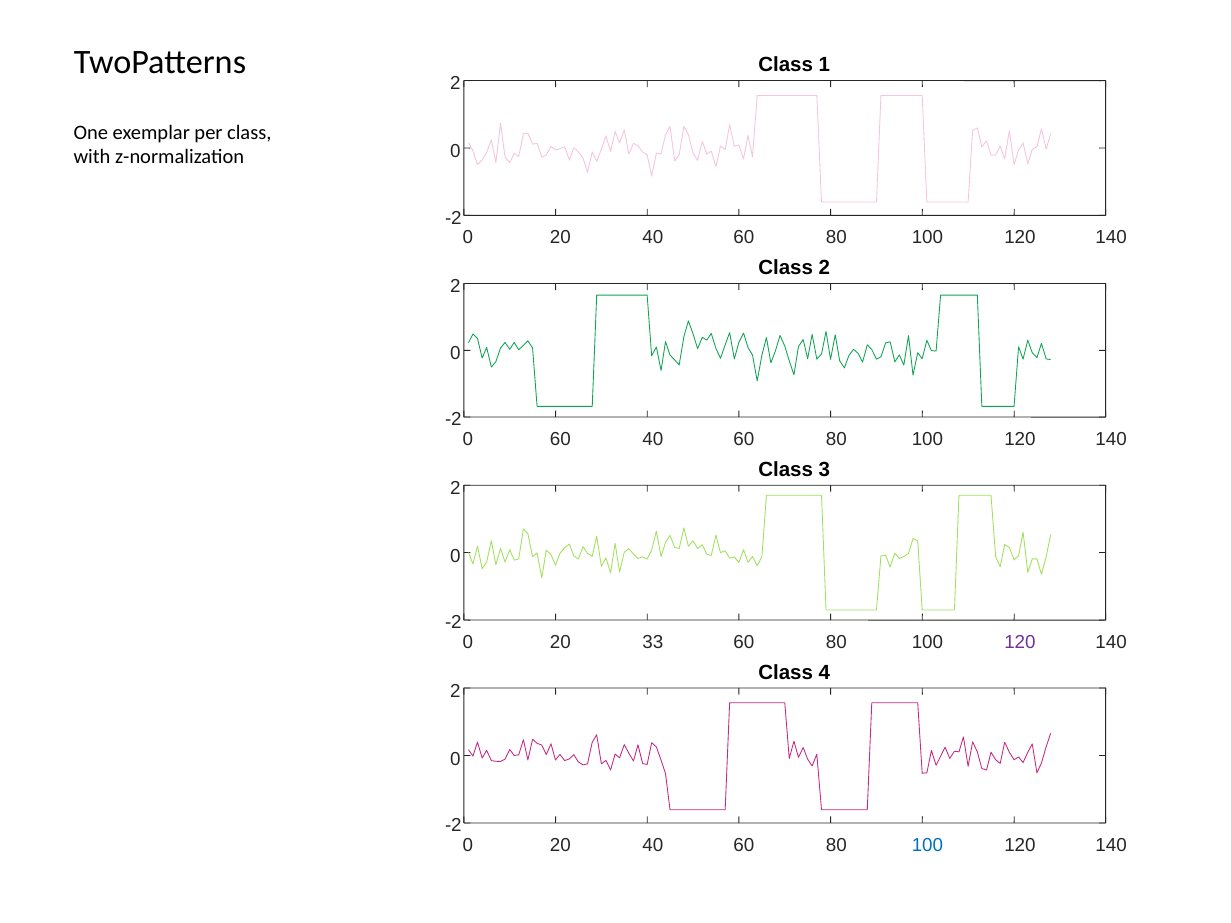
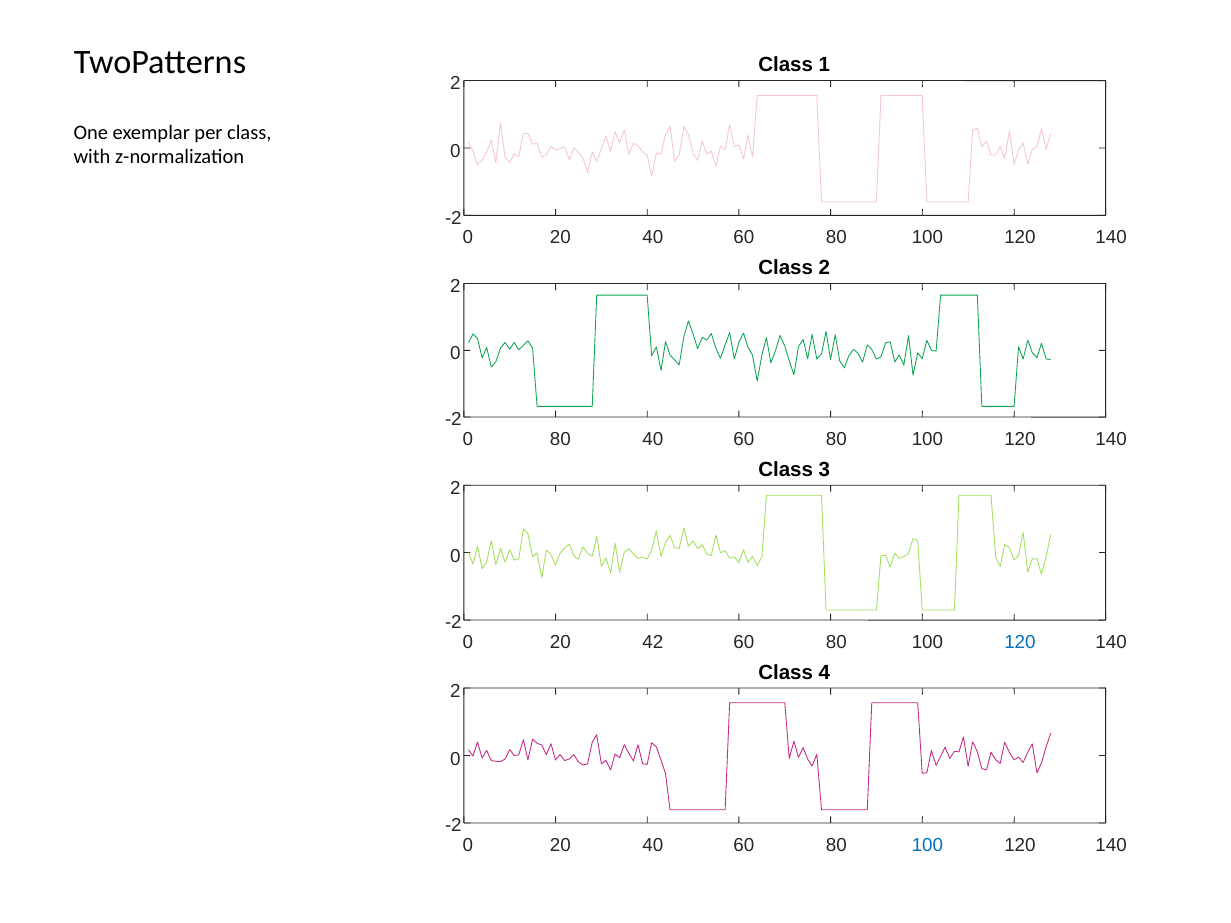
0 60: 60 -> 80 (560, 439)
33: 33 -> 42 (653, 642)
120 colour: purple -> blue (1020, 642)
